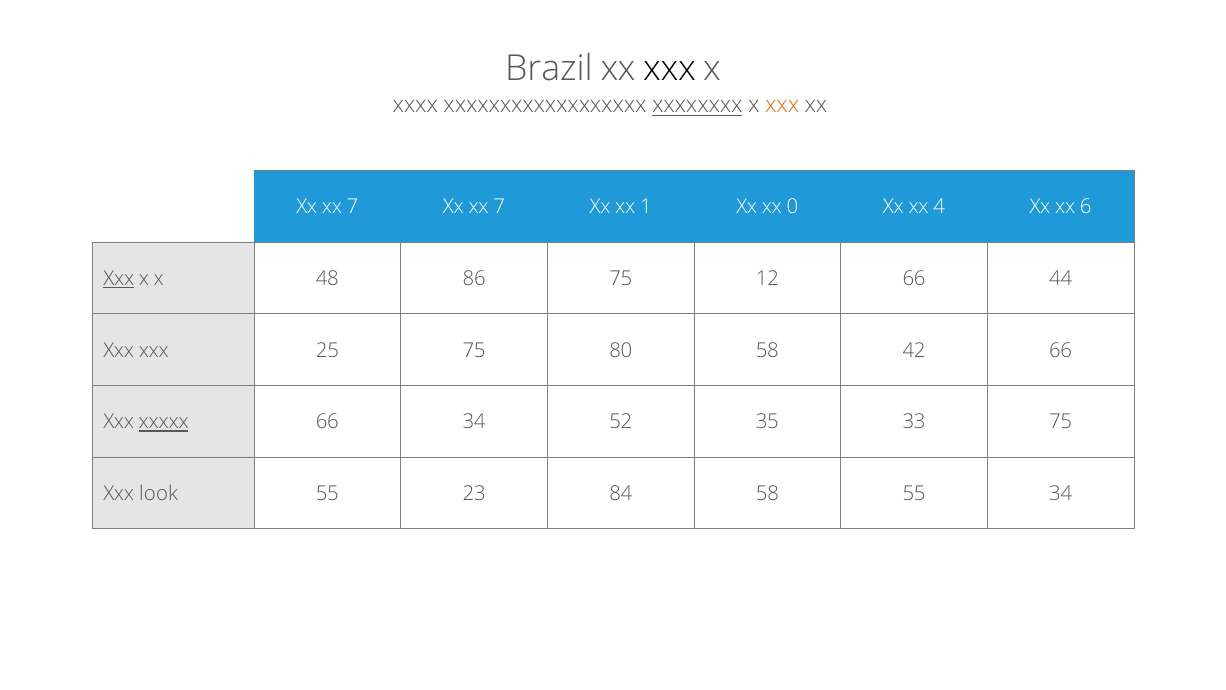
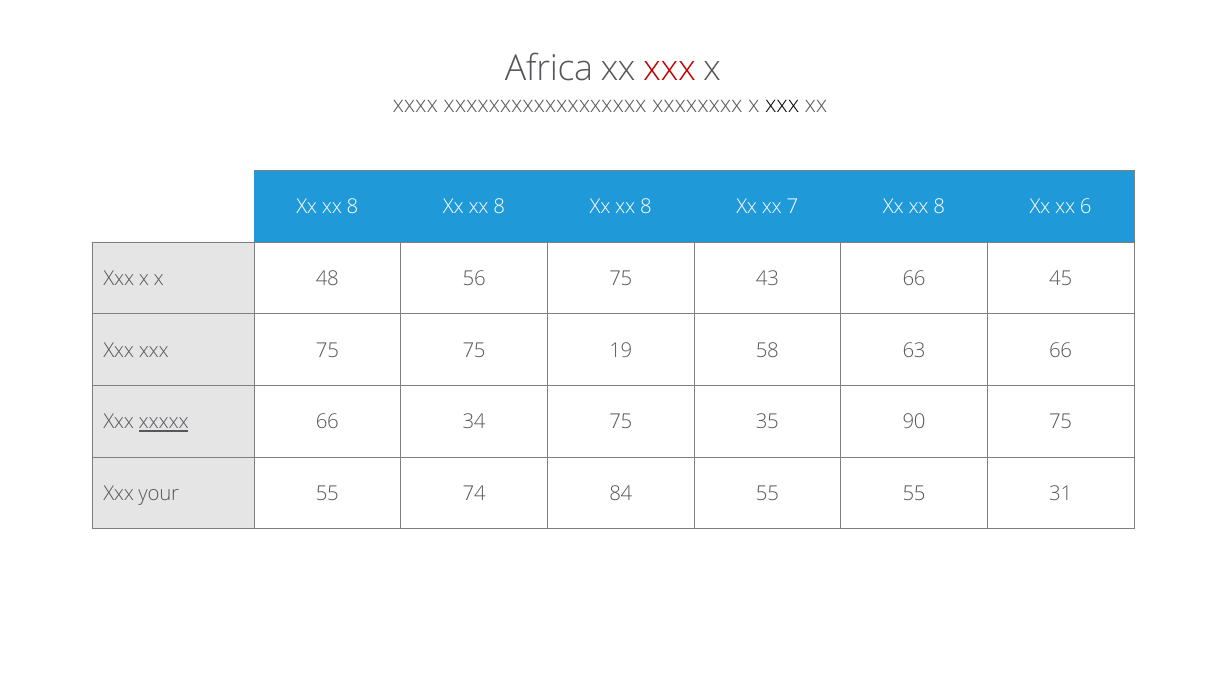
Brazil: Brazil -> Africa (549, 69)
xxx colour: black -> red (669, 69)
xxxxxxxx underline: present -> none (697, 105)
xxx colour: orange -> black (782, 105)
7: 7 -> 8 (353, 207)
7: 7 -> 8 (499, 207)
1: 1 -> 8 (646, 207)
0: 0 -> 7 (793, 207)
4: 4 -> 8 (939, 207)
Xxx underline: present -> none (119, 279)
86: 86 -> 56 (474, 279)
12: 12 -> 43 (767, 279)
44: 44 -> 45 (1061, 279)
xxx 25: 25 -> 75 (327, 350)
80: 80 -> 19 (621, 350)
42: 42 -> 63 (914, 350)
34 52: 52 -> 75 (621, 422)
33: 33 -> 90 (914, 422)
look: look -> your (159, 494)
23: 23 -> 74 (474, 494)
84 58: 58 -> 55 (767, 494)
55 34: 34 -> 31 (1061, 494)
